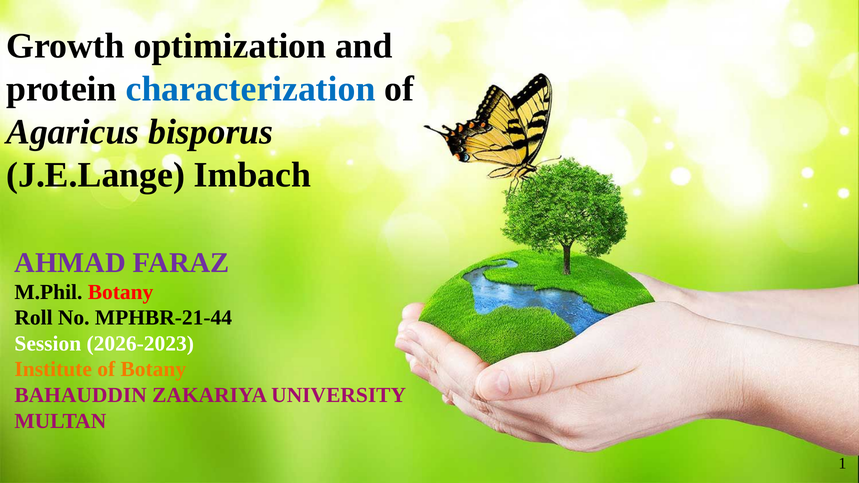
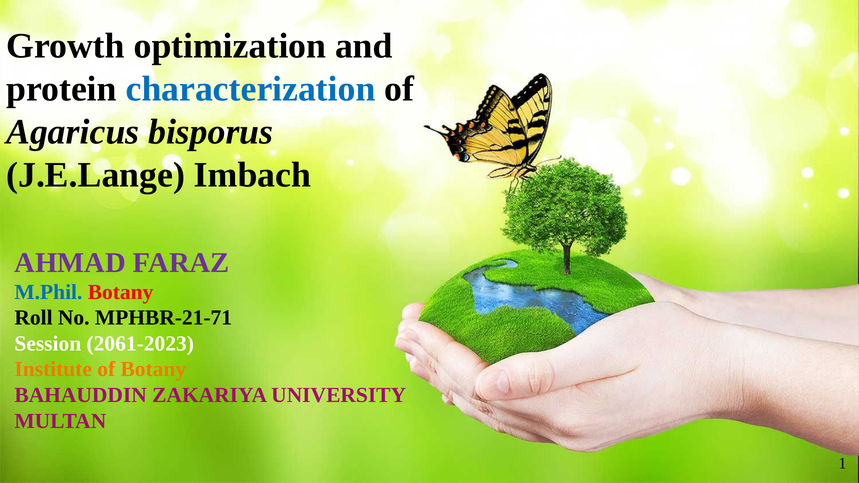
M.Phil colour: black -> blue (48, 292)
MPHBR-21-44: MPHBR-21-44 -> MPHBR-21-71 (164, 318)
2026-2023: 2026-2023 -> 2061-2023 (140, 344)
